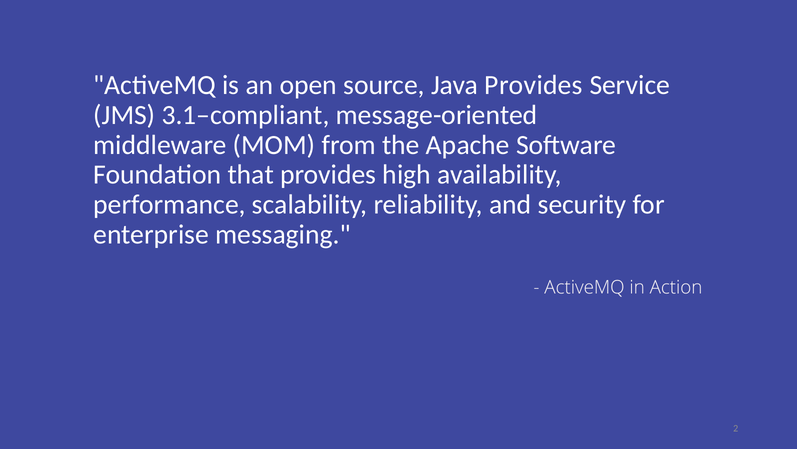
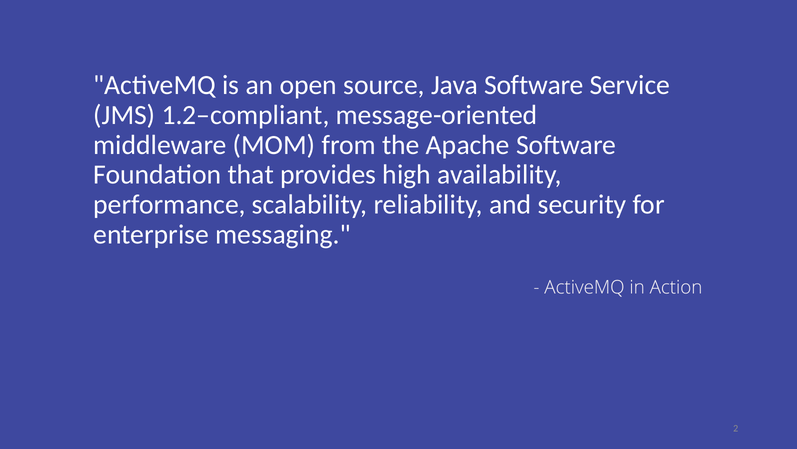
Java Provides: Provides -> Software (534, 85)
3.1–compliant: 3.1–compliant -> 1.2–compliant (245, 115)
